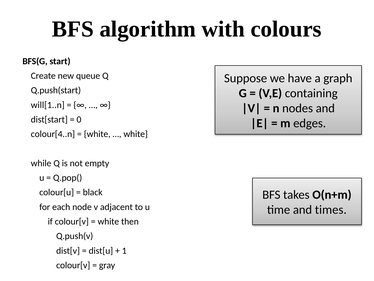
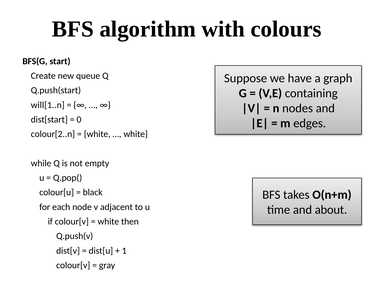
colour[4..n: colour[4..n -> colour[2..n (53, 134)
times: times -> about (331, 209)
